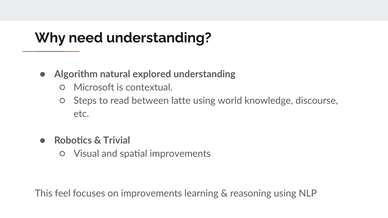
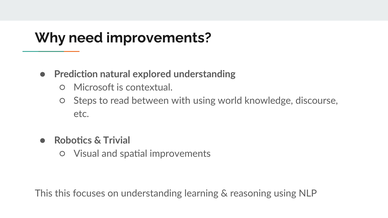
need understanding: understanding -> improvements (159, 38)
Algorithm: Algorithm -> Prediction (76, 74)
latte: latte -> with (181, 101)
This feel: feel -> this (63, 194)
on improvements: improvements -> understanding (151, 194)
